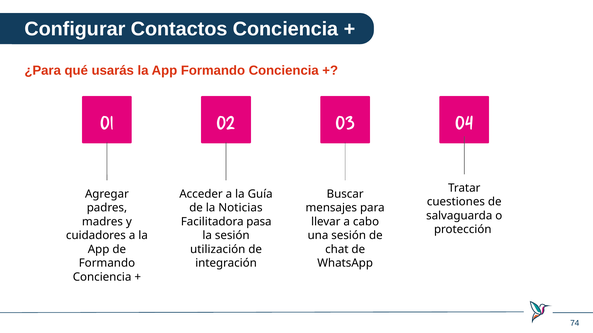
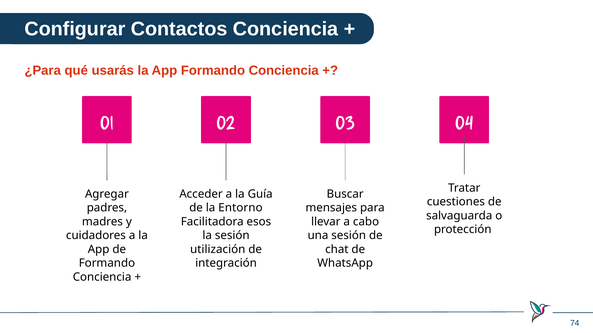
Noticias: Noticias -> Entorno (240, 208)
pasa: pasa -> esos (259, 222)
